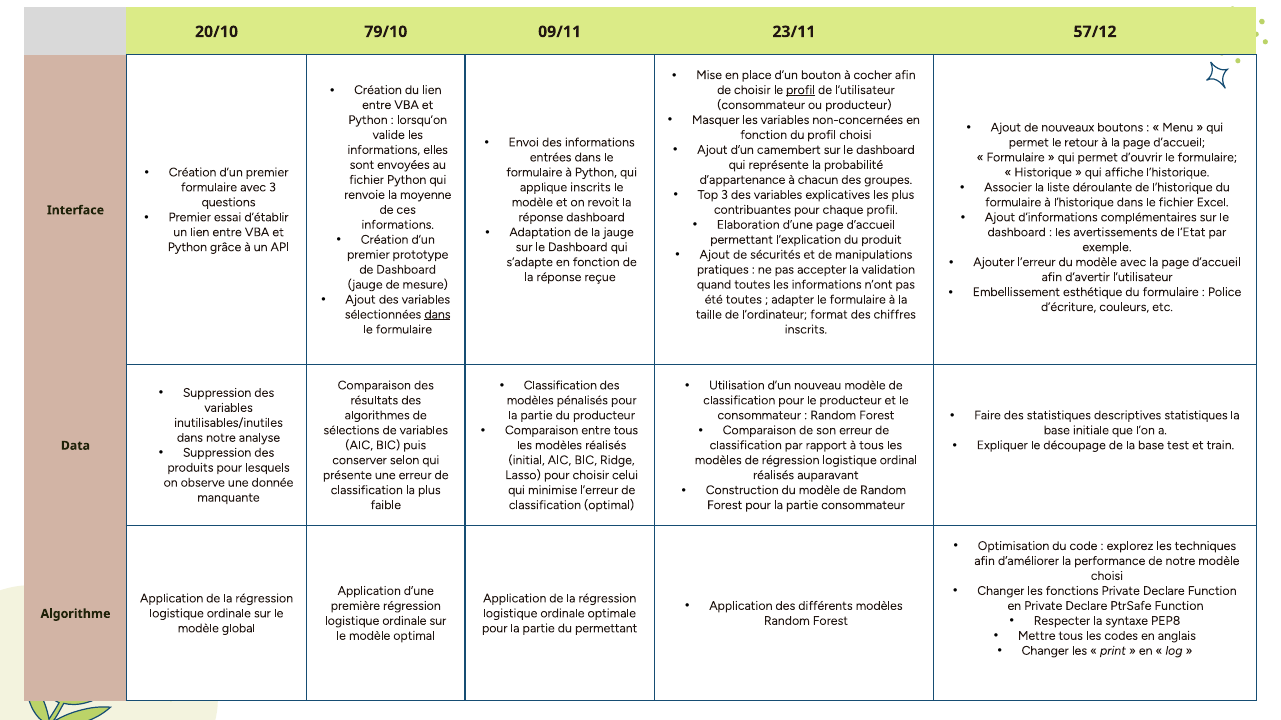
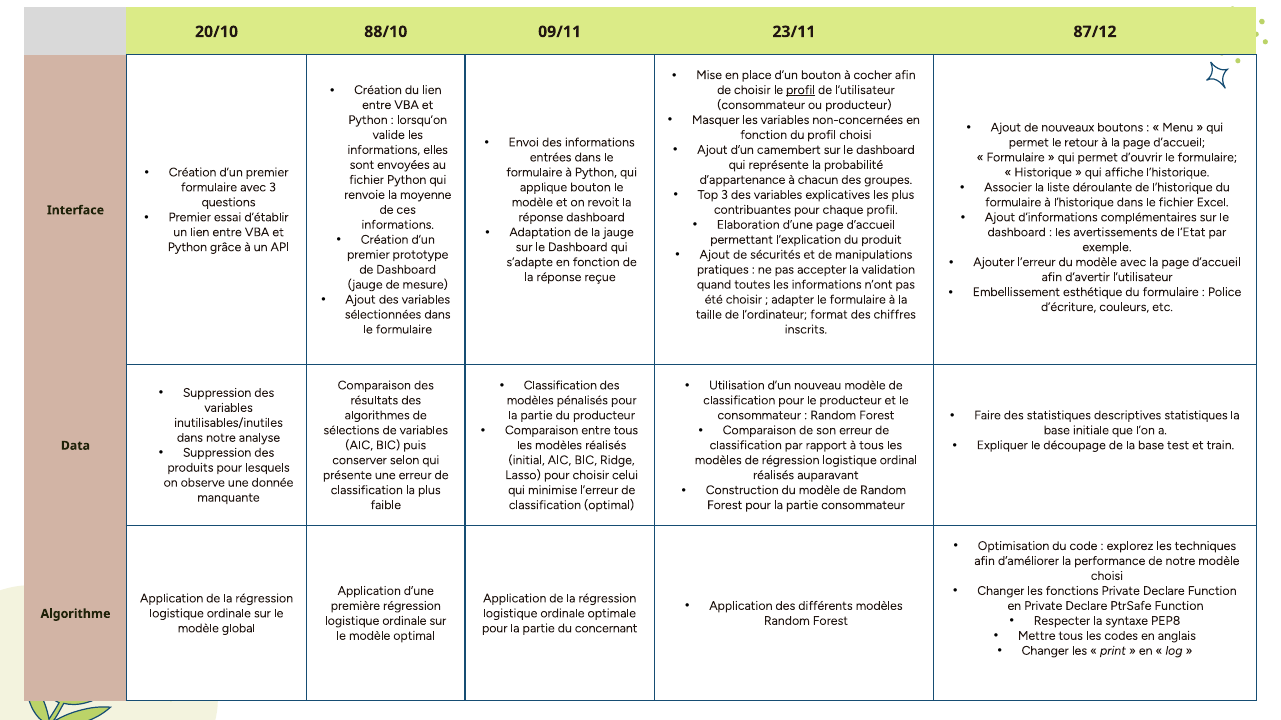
79/10: 79/10 -> 88/10 (386, 32)
57/12: 57/12 -> 87/12 (1095, 32)
applique inscrits: inscrits -> bouton (590, 187)
été toutes: toutes -> choisir (744, 300)
dans underline: present -> none (437, 315)
du permettant: permettant -> concernant (606, 629)
